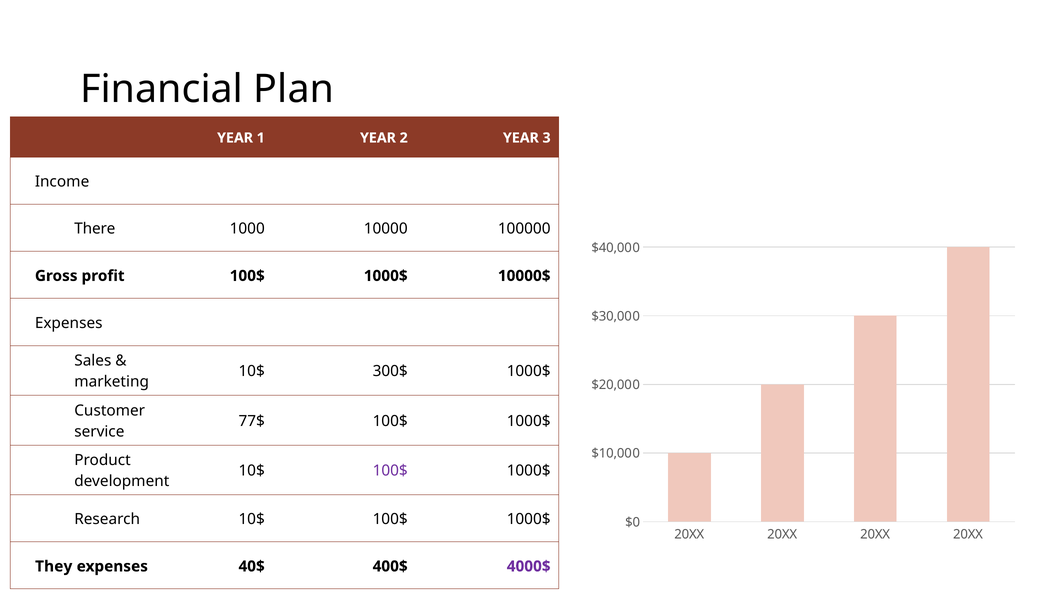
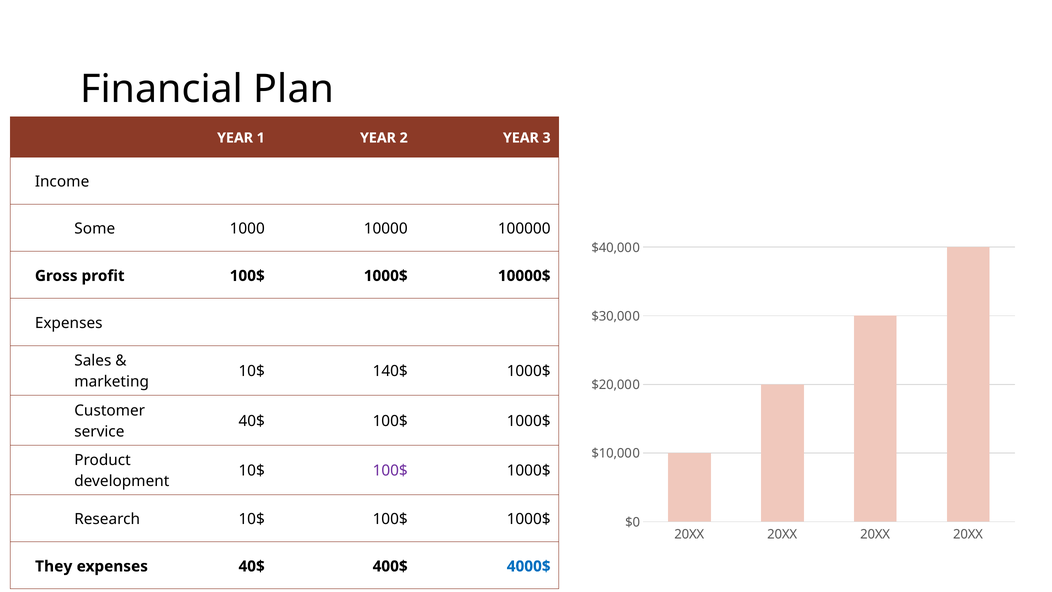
There: There -> Some (95, 229)
300$: 300$ -> 140$ (390, 371)
77$: 77$ -> 40$ (252, 421)
4000$ colour: purple -> blue (529, 566)
